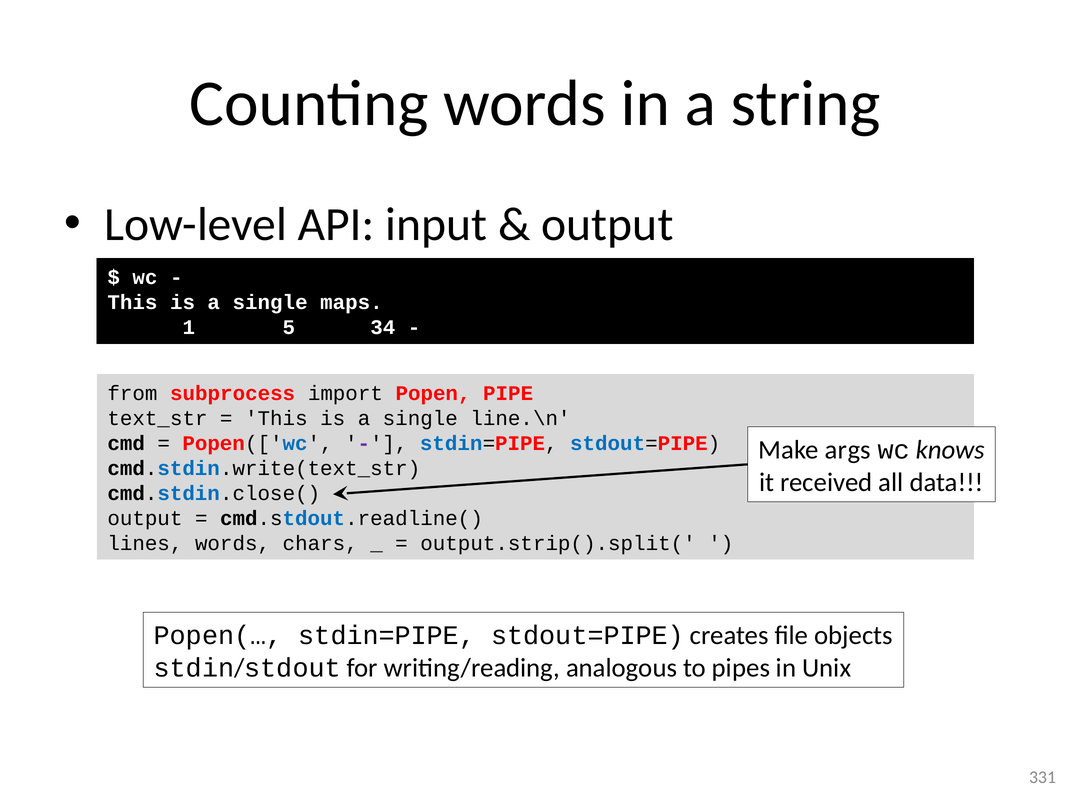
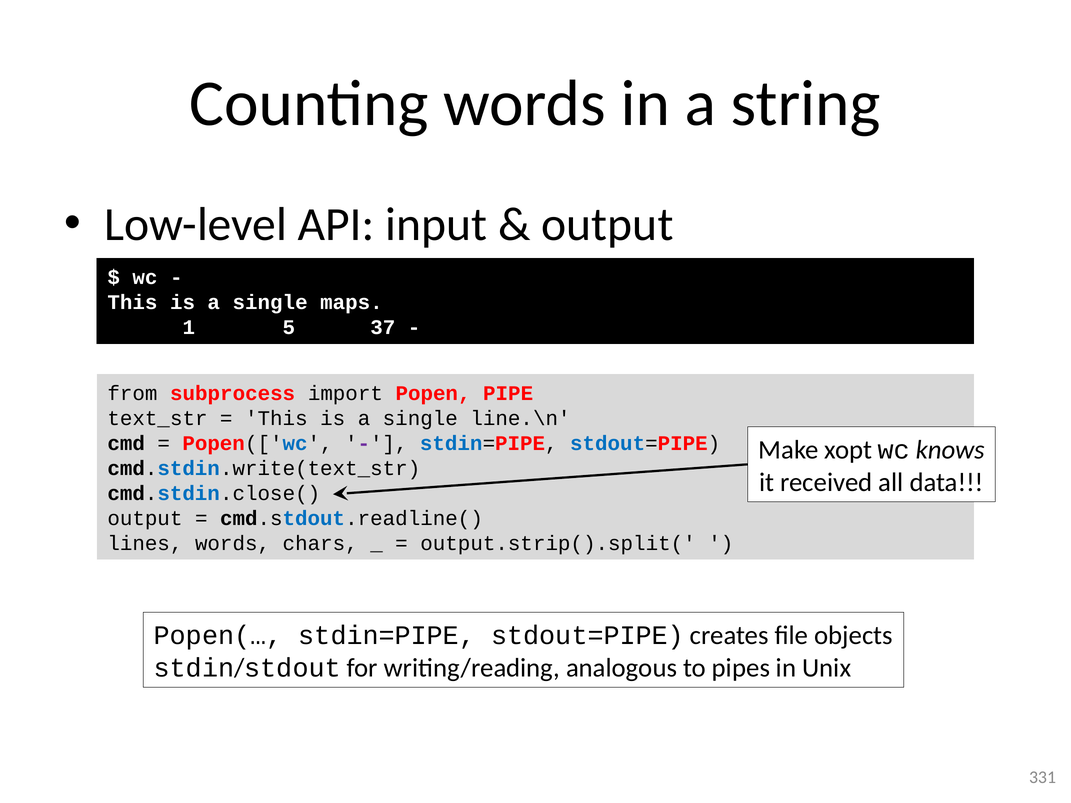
34: 34 -> 37 (383, 327)
args: args -> xopt (848, 450)
